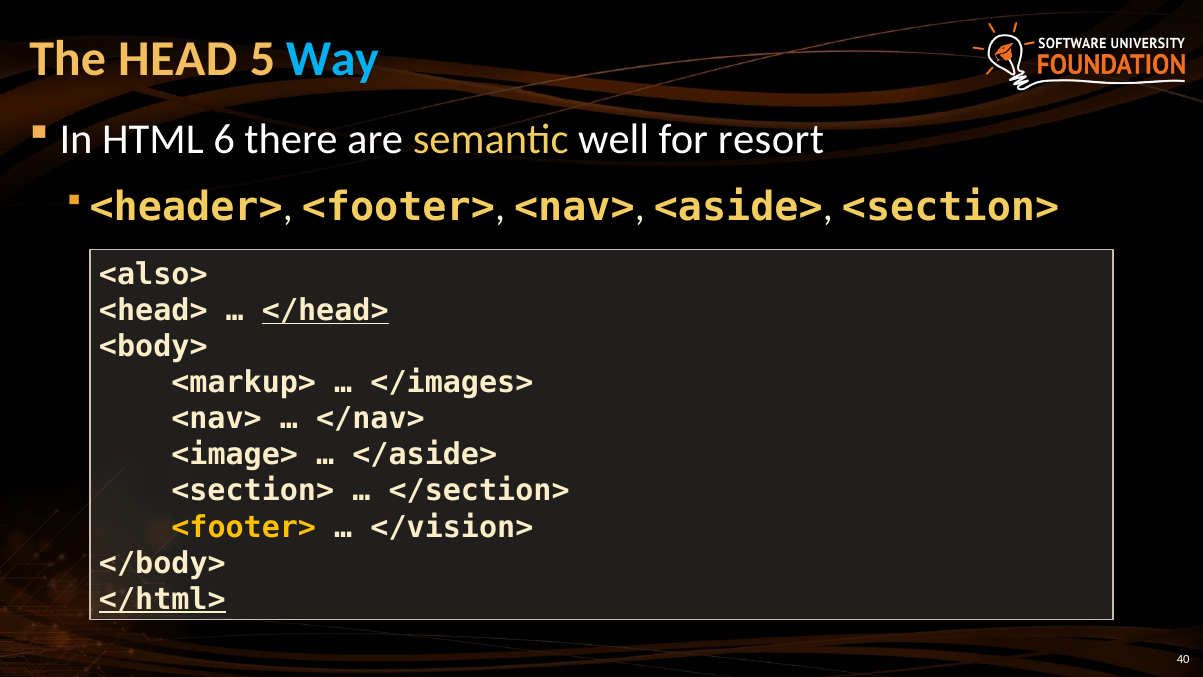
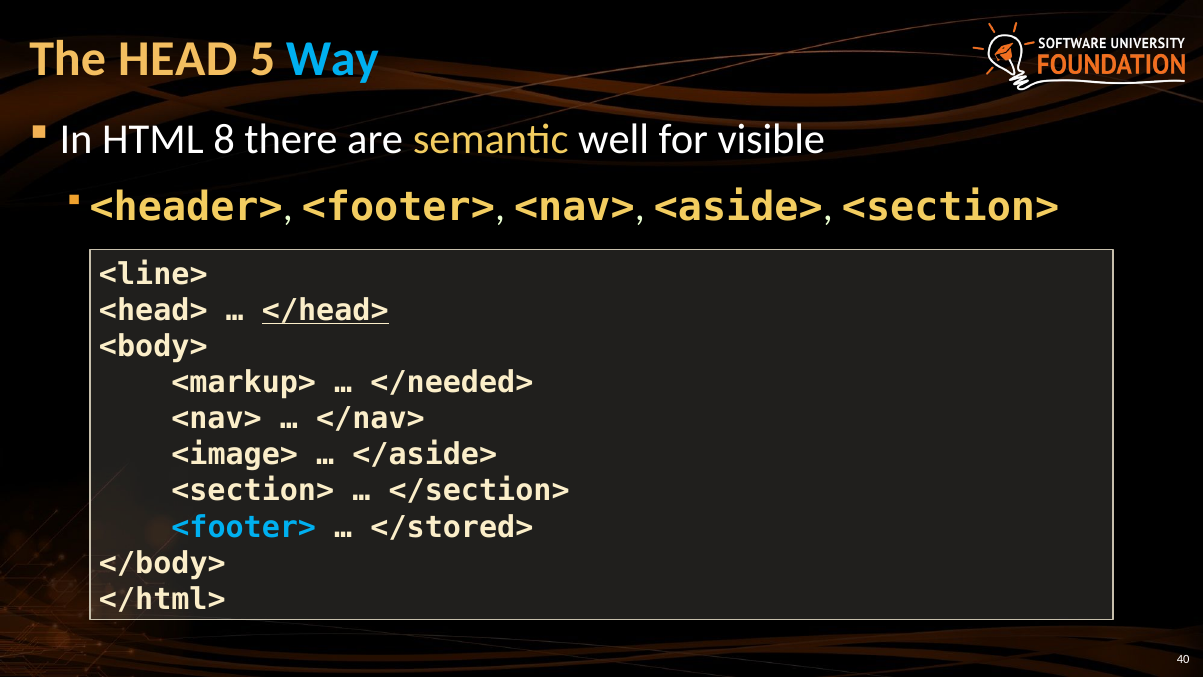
6: 6 -> 8 (224, 140)
resort: resort -> visible (771, 140)
<also>: <also> -> <line> (153, 274)
</images>: </images> -> </needed> (452, 383)
<footer> colour: yellow -> light blue (244, 527)
</vision>: </vision> -> </stored> (452, 527)
</html> underline: present -> none (162, 599)
